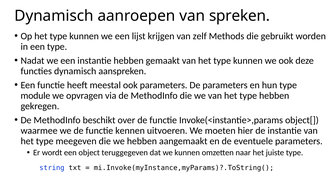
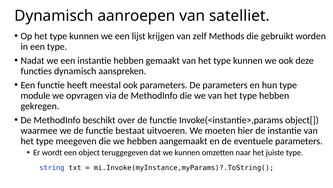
spreken: spreken -> satelliet (239, 16)
kennen: kennen -> bestaat (130, 130)
